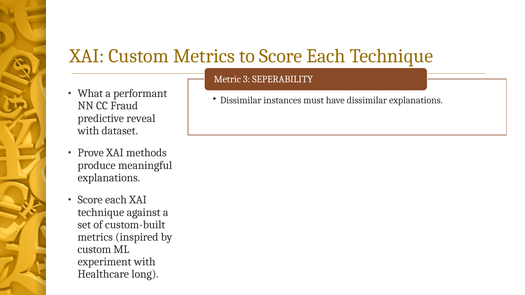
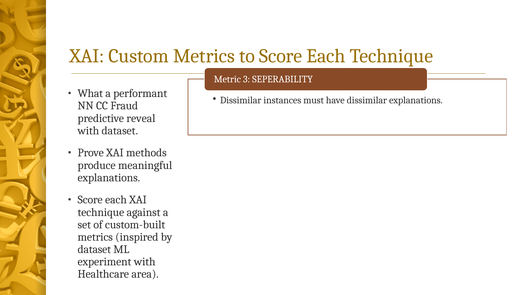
custom: custom -> dataset (94, 250)
long: long -> area (145, 275)
